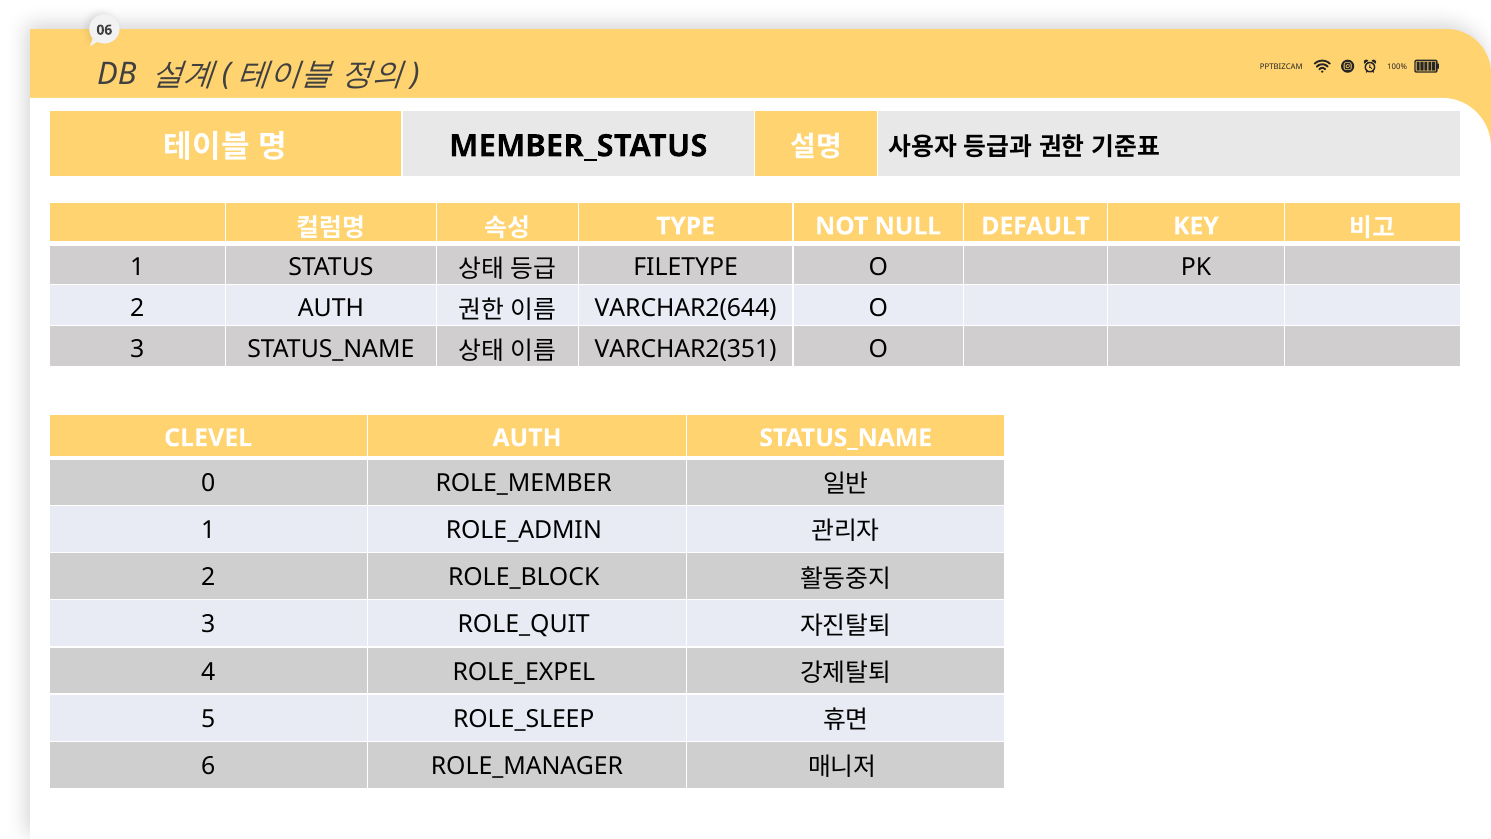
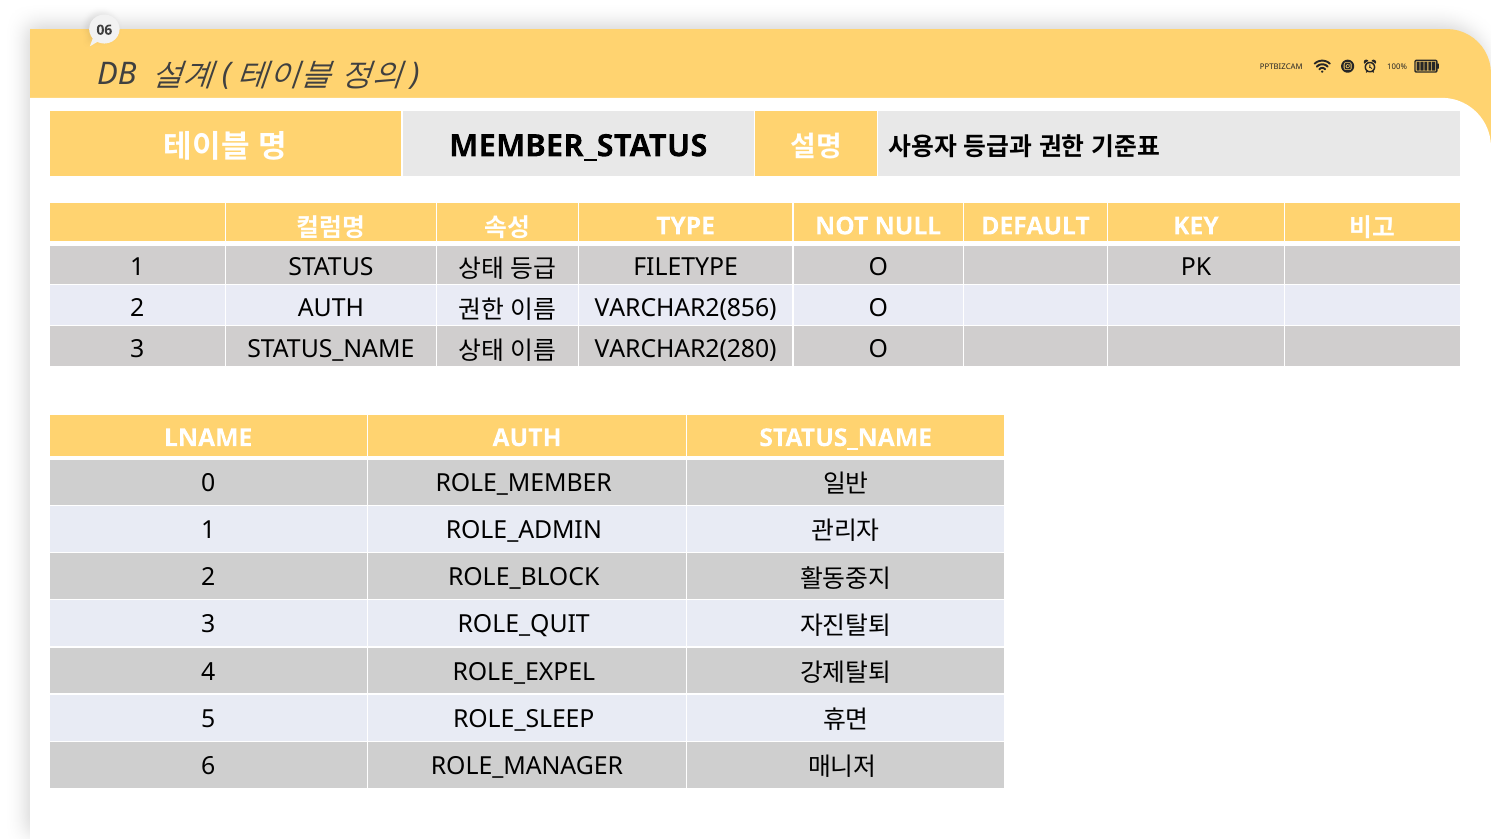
VARCHAR2(644: VARCHAR2(644 -> VARCHAR2(856 (686, 308)
VARCHAR2(351: VARCHAR2(351 -> VARCHAR2(280 (686, 349)
CLEVEL: CLEVEL -> LNAME (208, 438)
